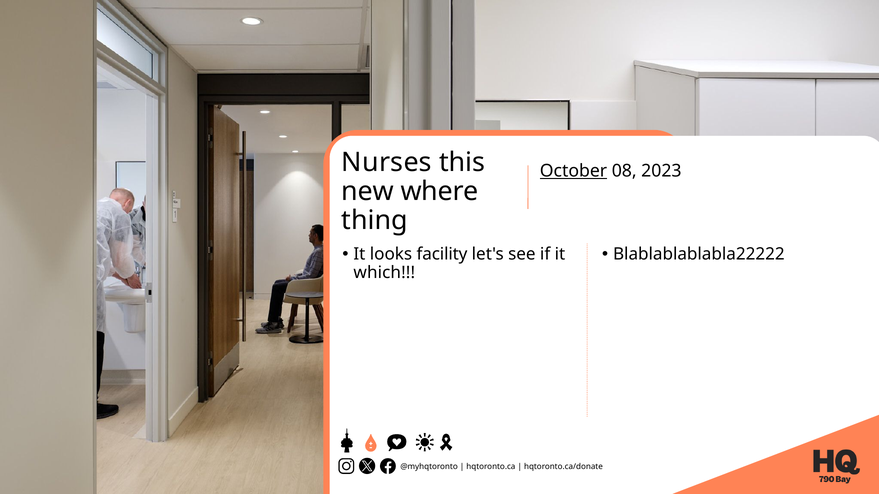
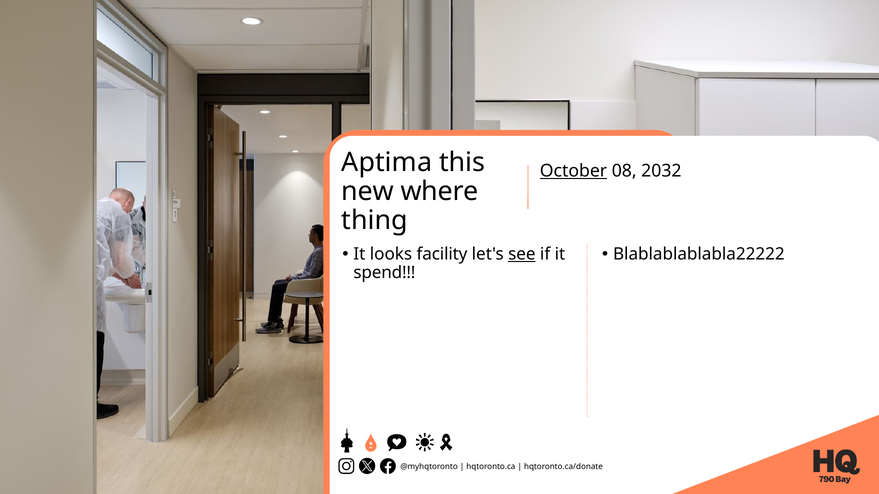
Nurses: Nurses -> Aptima (387, 163)
2023: 2023 -> 2032 (661, 171)
see underline: none -> present (522, 255)
which: which -> spend (384, 273)
